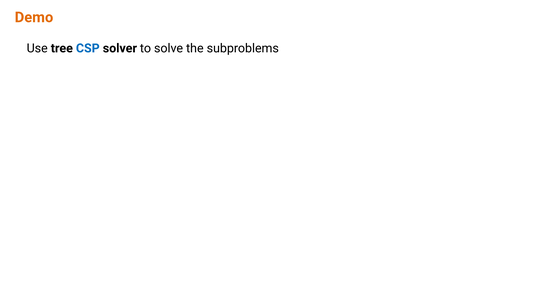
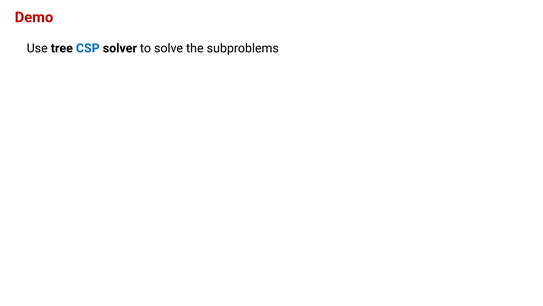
Demo colour: orange -> red (34, 17)
